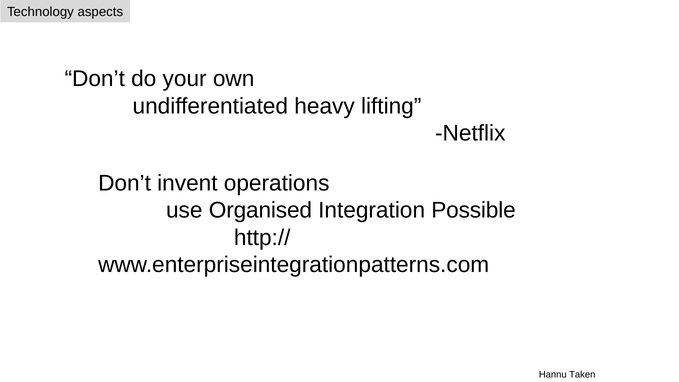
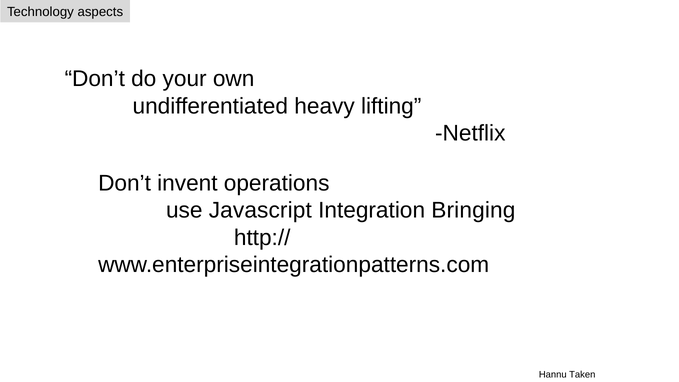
Organised: Organised -> Javascript (260, 210)
Possible: Possible -> Bringing (473, 210)
